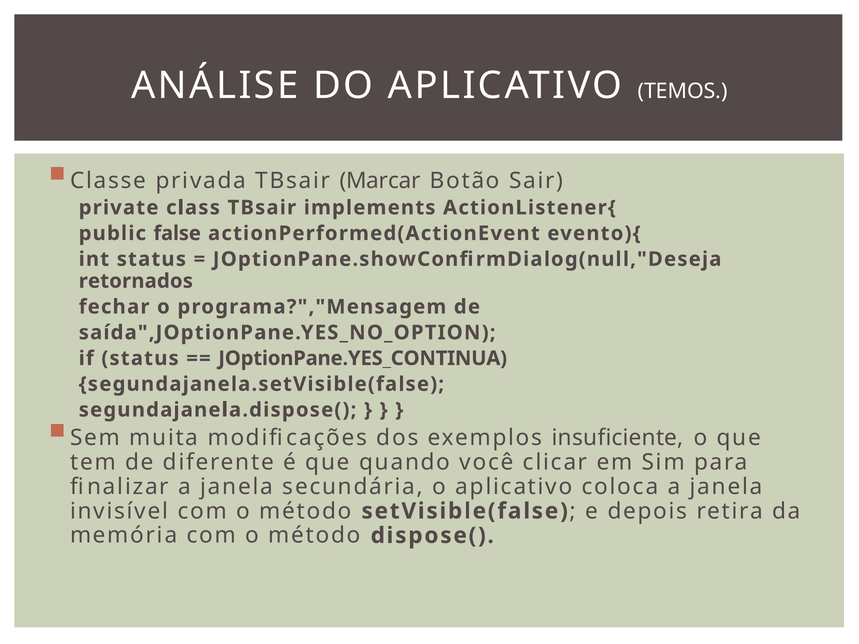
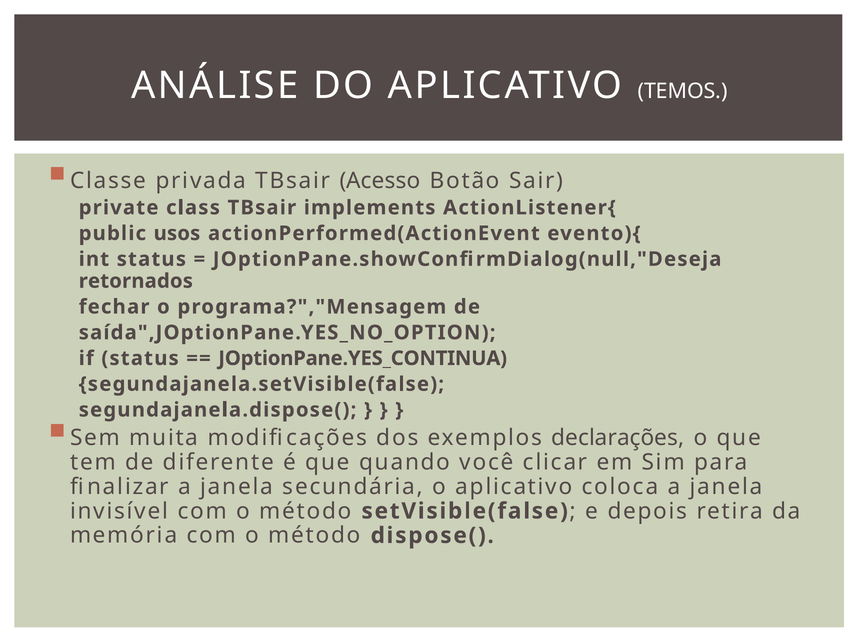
Marcar: Marcar -> Acesso (380, 181)
false: false -> usos (177, 233)
insuficiente: insuficiente -> declarações (618, 438)
